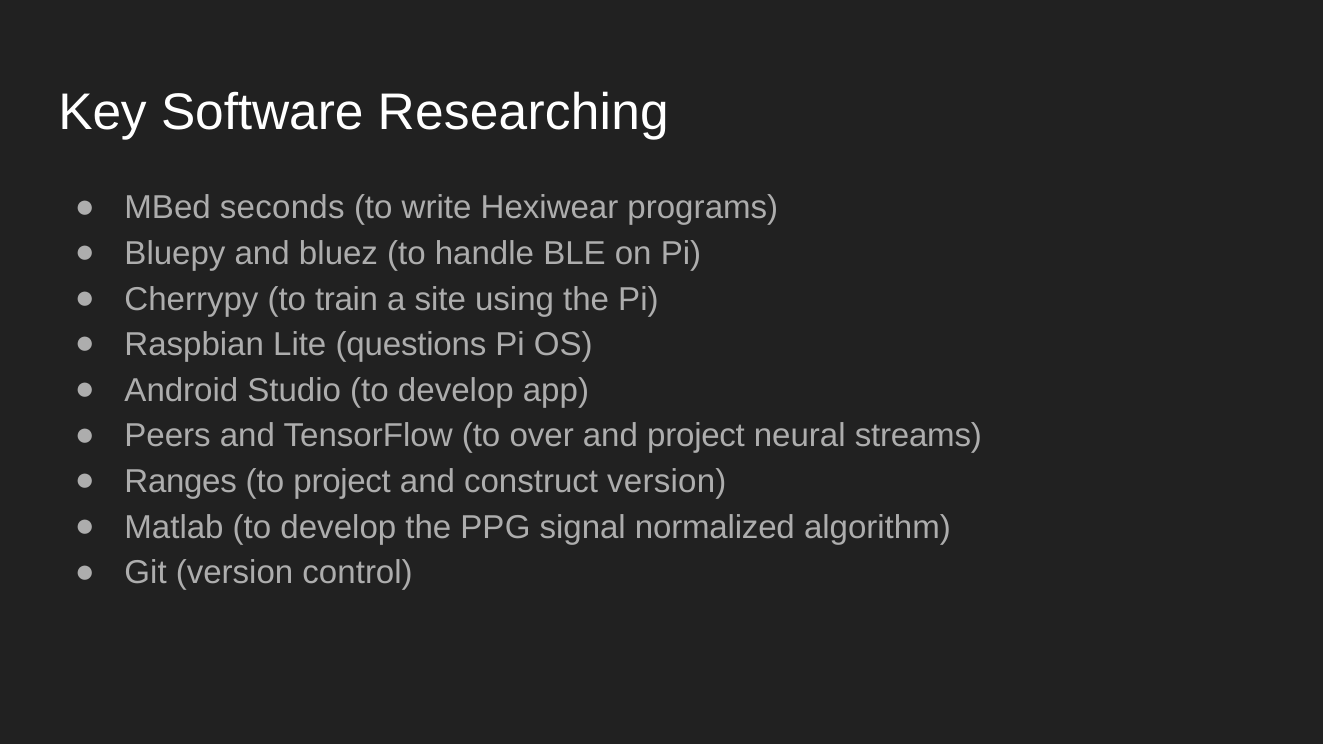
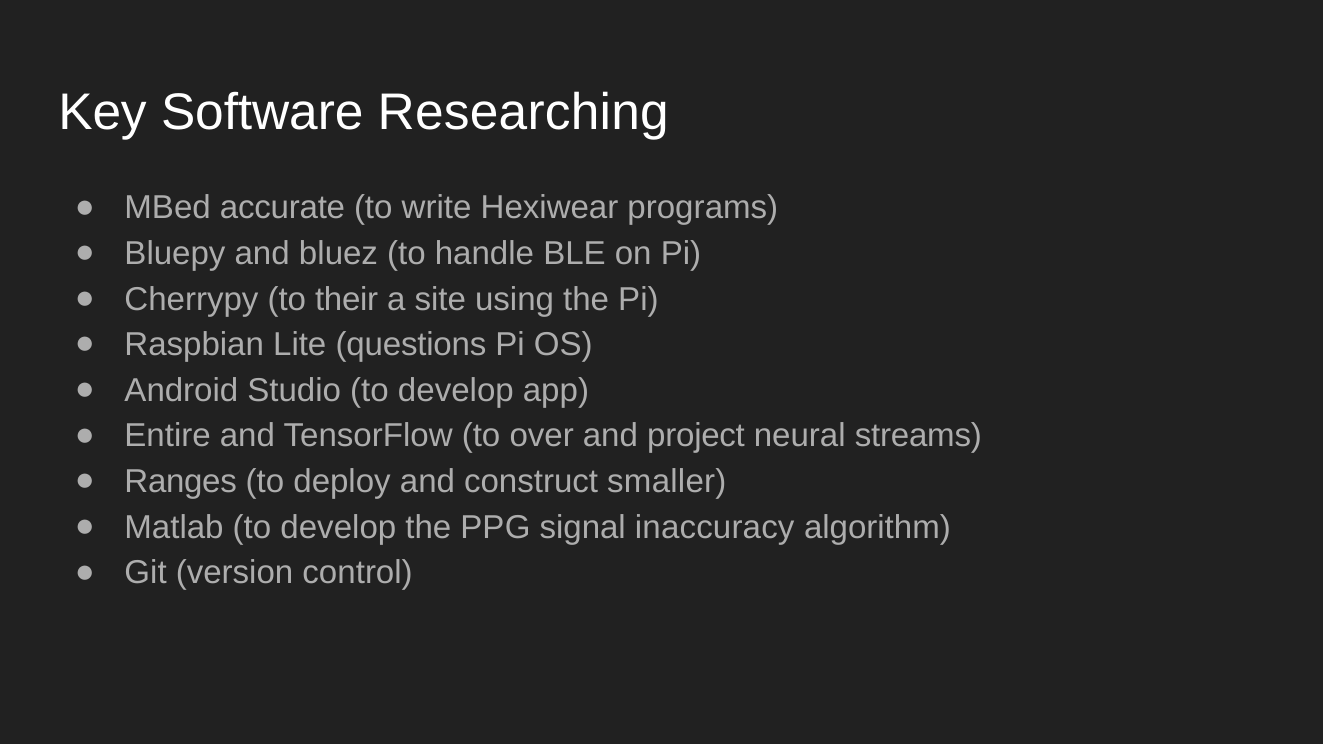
seconds: seconds -> accurate (283, 208)
train: train -> their (347, 299)
Peers: Peers -> Entire (168, 436)
to project: project -> deploy (342, 482)
construct version: version -> smaller (667, 482)
normalized: normalized -> inaccuracy (715, 527)
